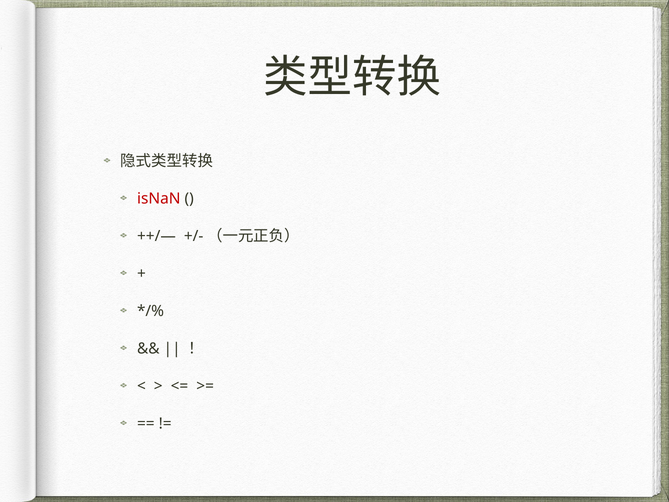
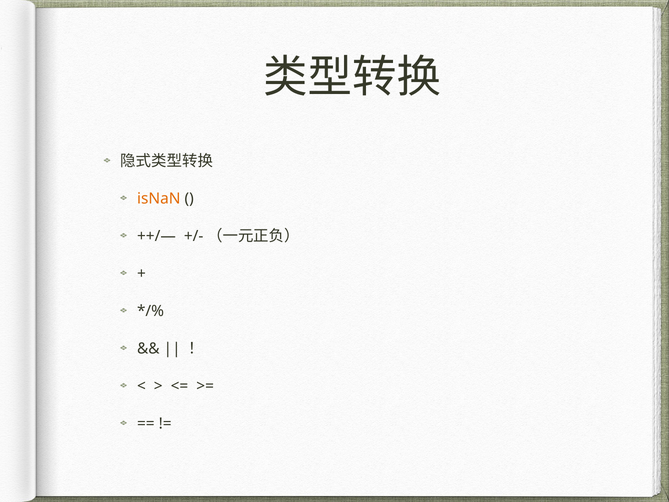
isNaN colour: red -> orange (159, 199)
